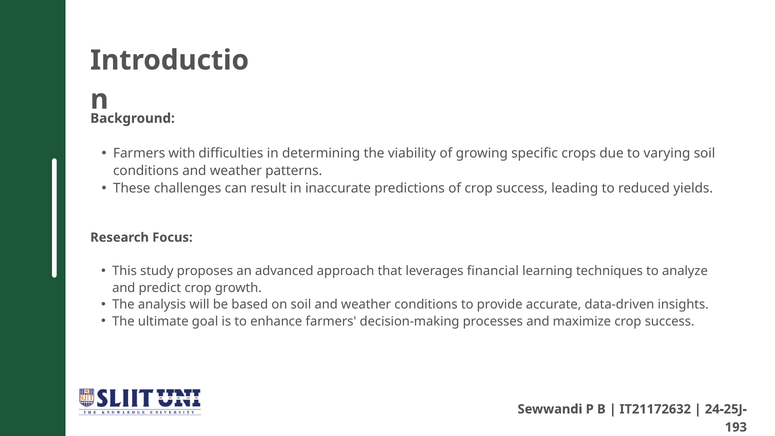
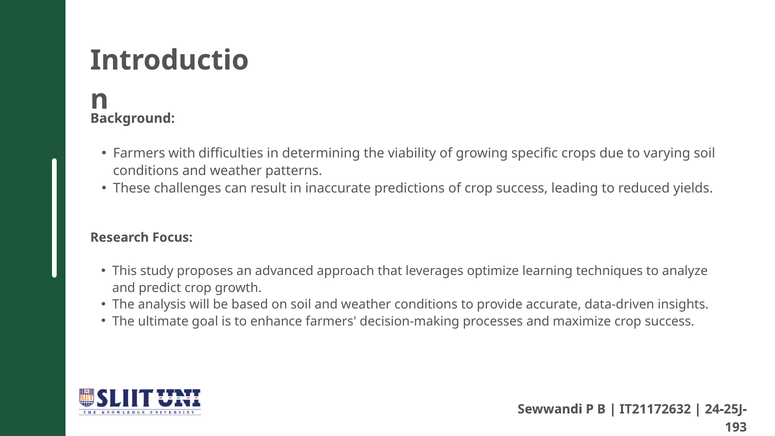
financial: financial -> optimize (493, 271)
